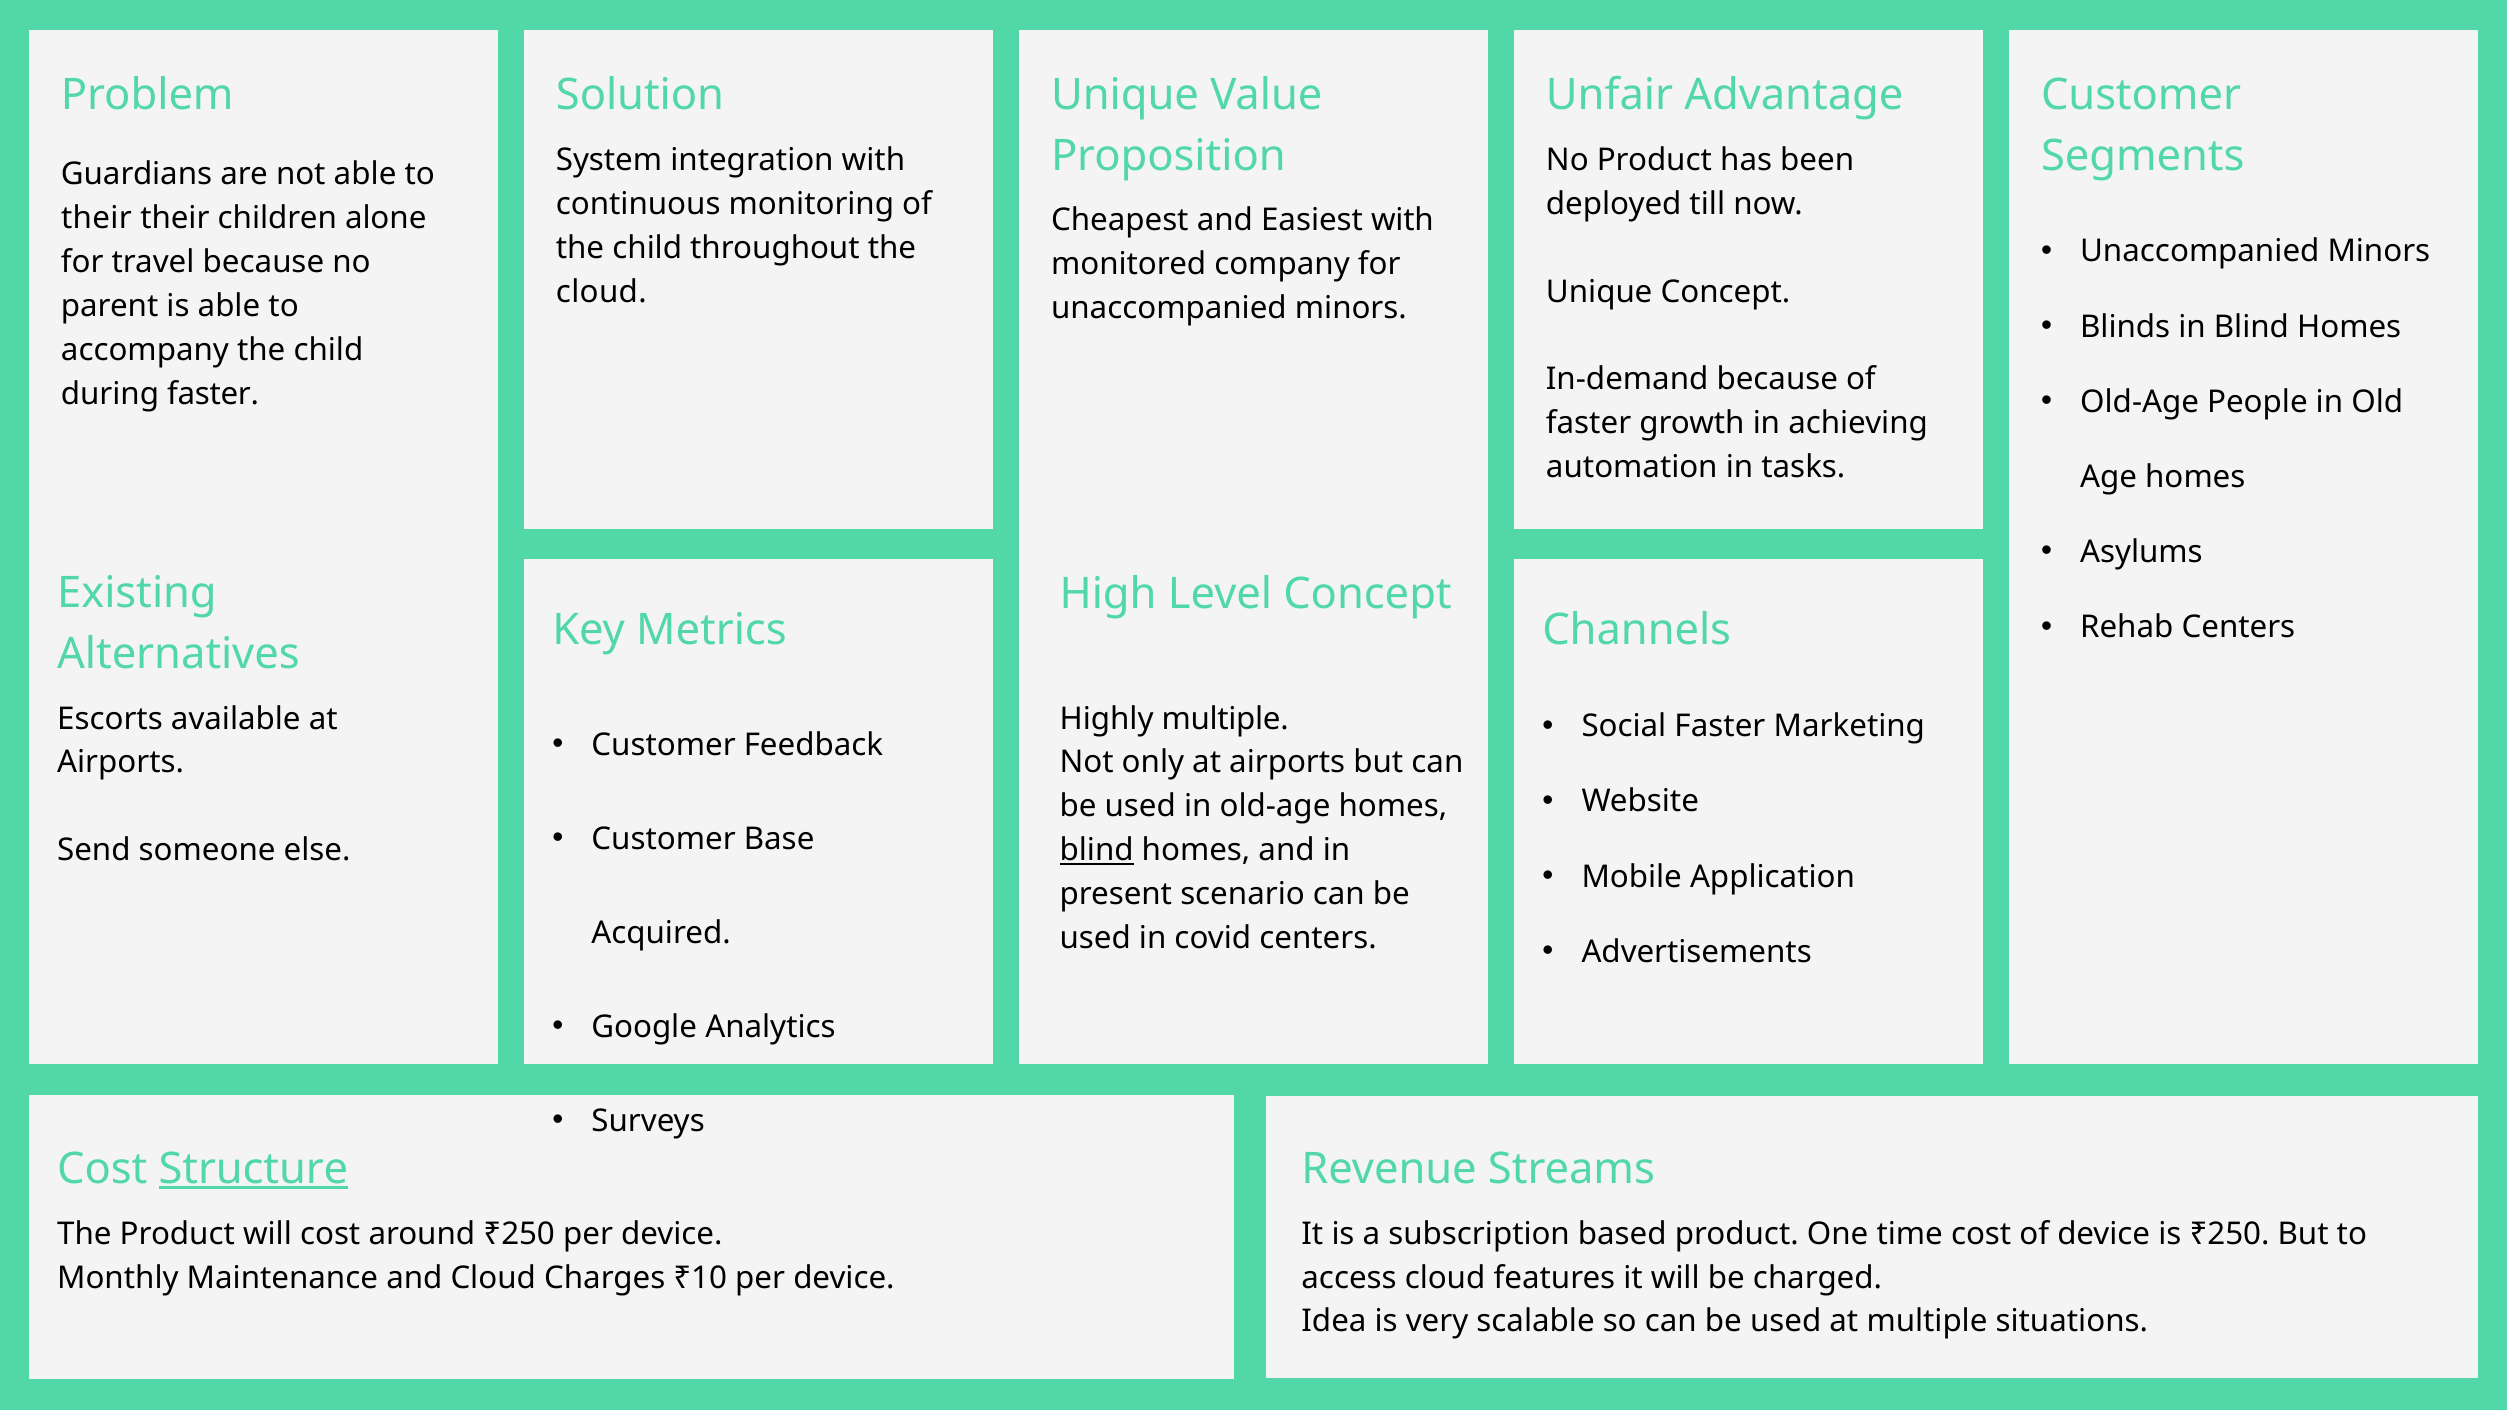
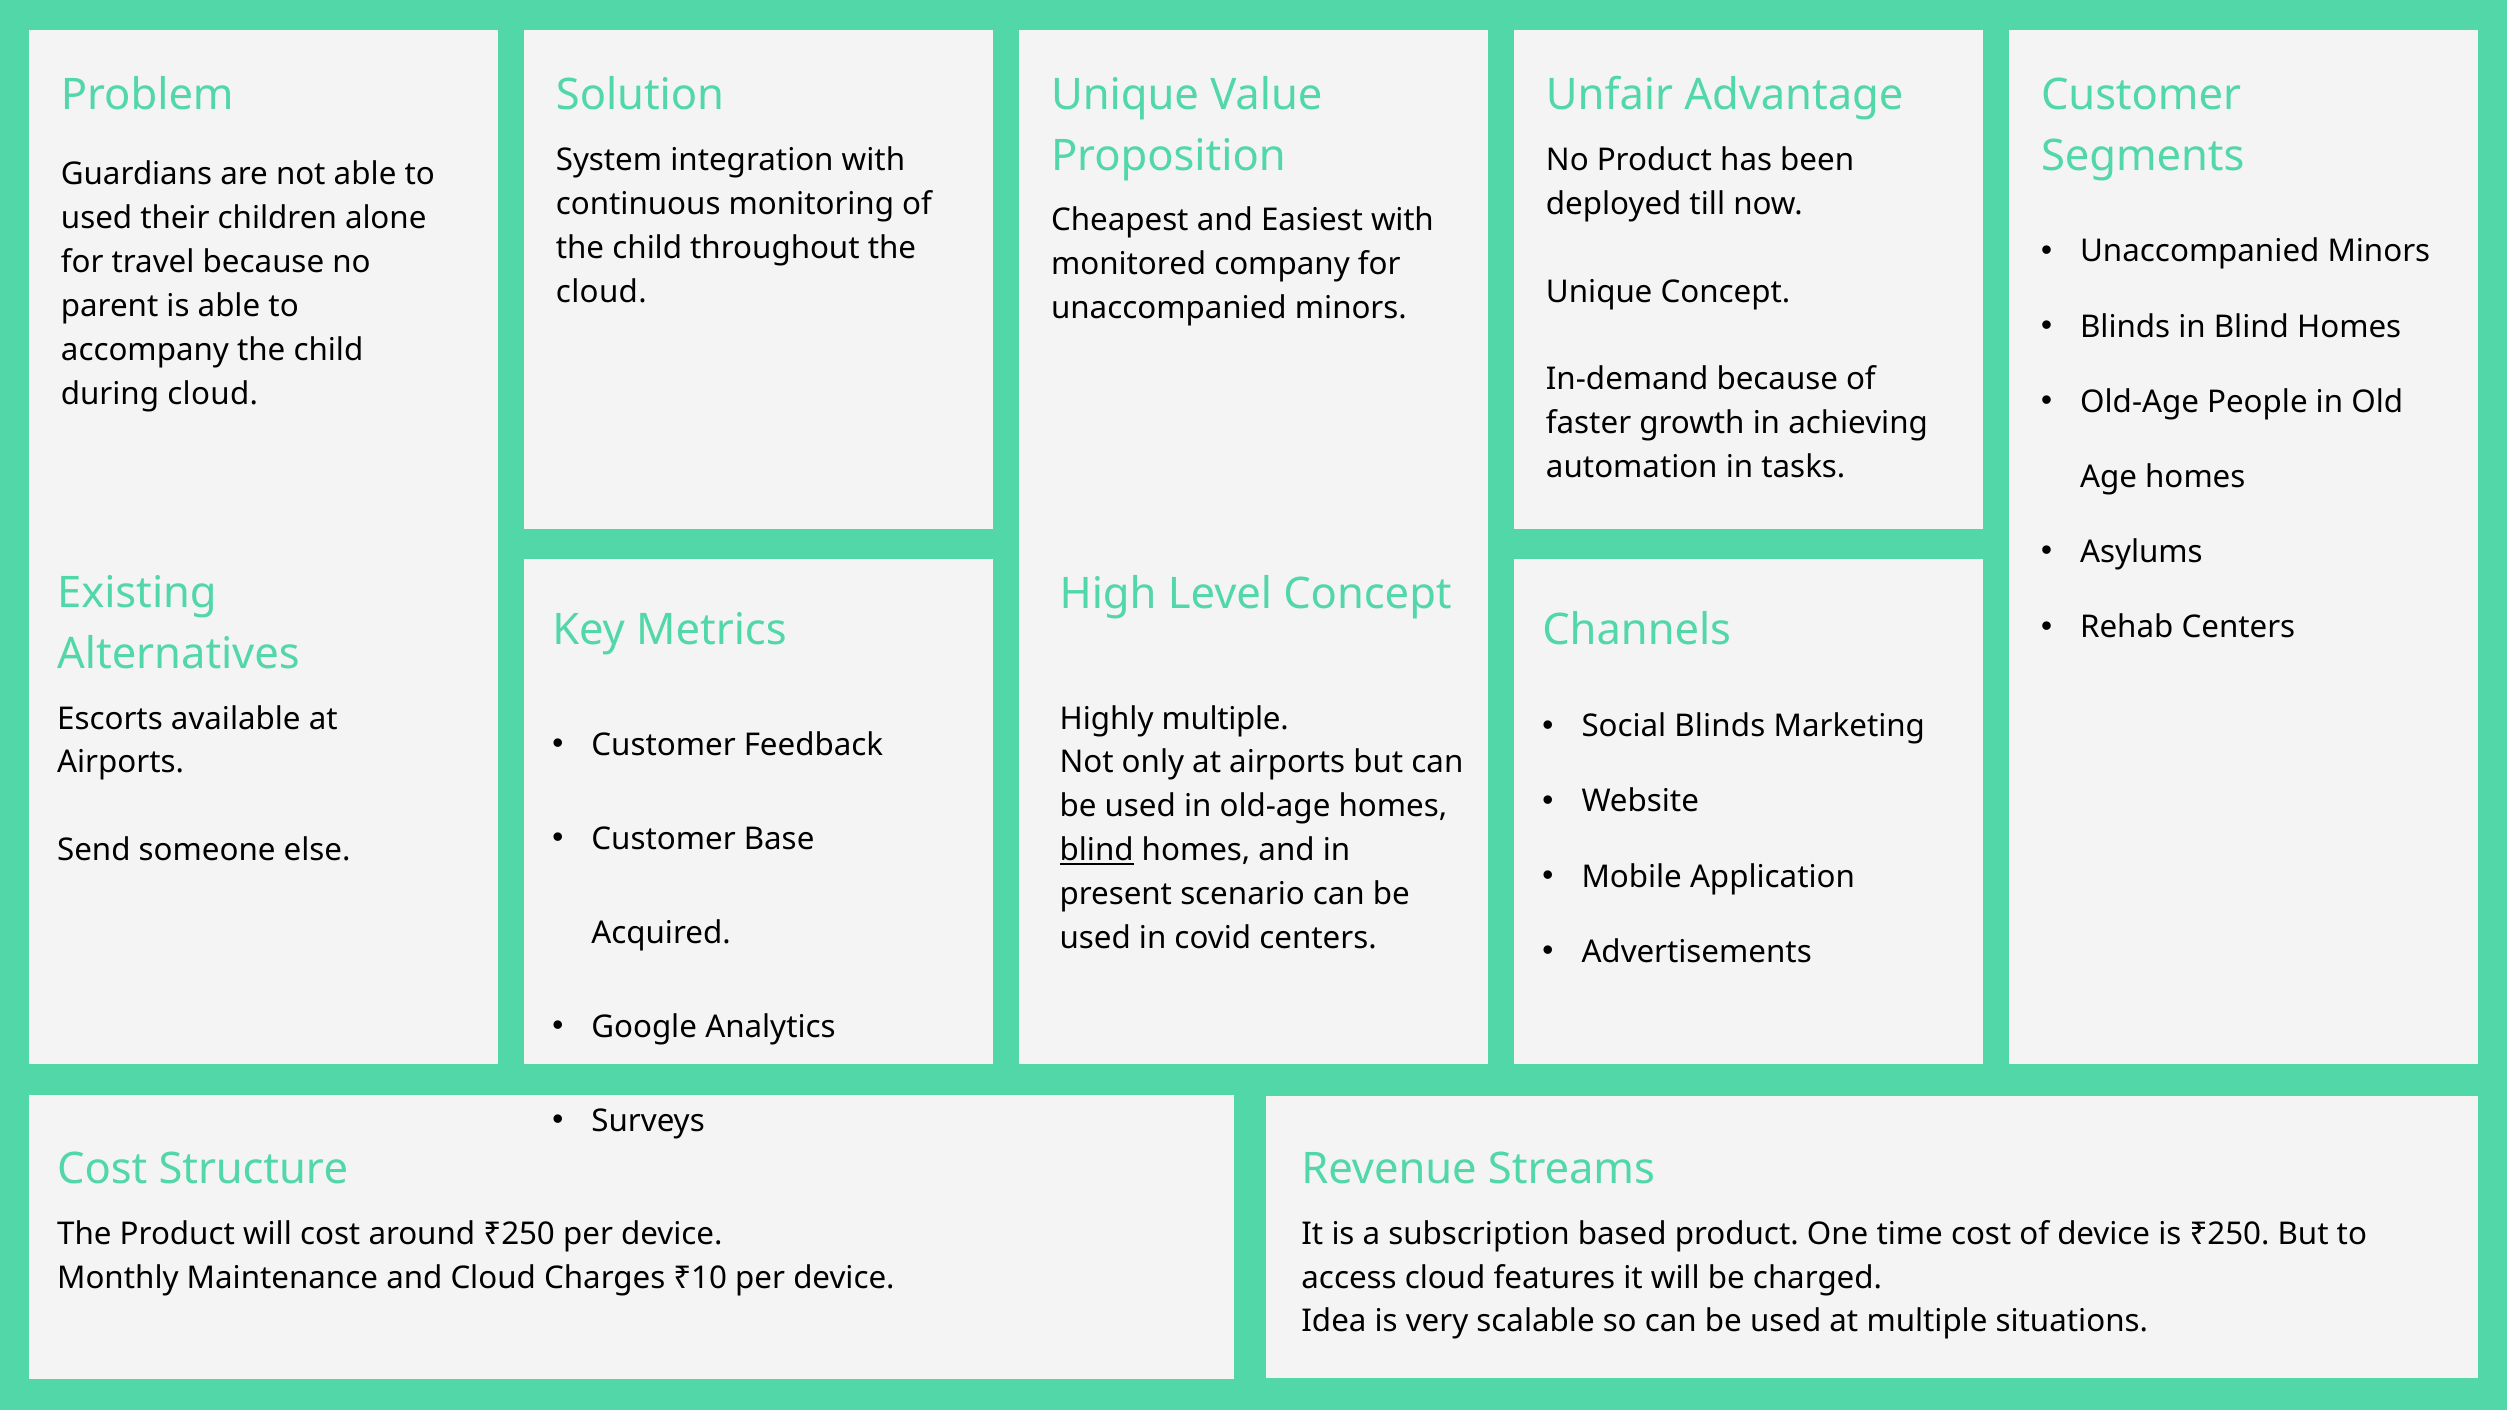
their: their -> used (97, 218)
during faster: faster -> cloud (213, 394)
Social Faster: Faster -> Blinds (1720, 726)
Structure underline: present -> none (253, 1169)
